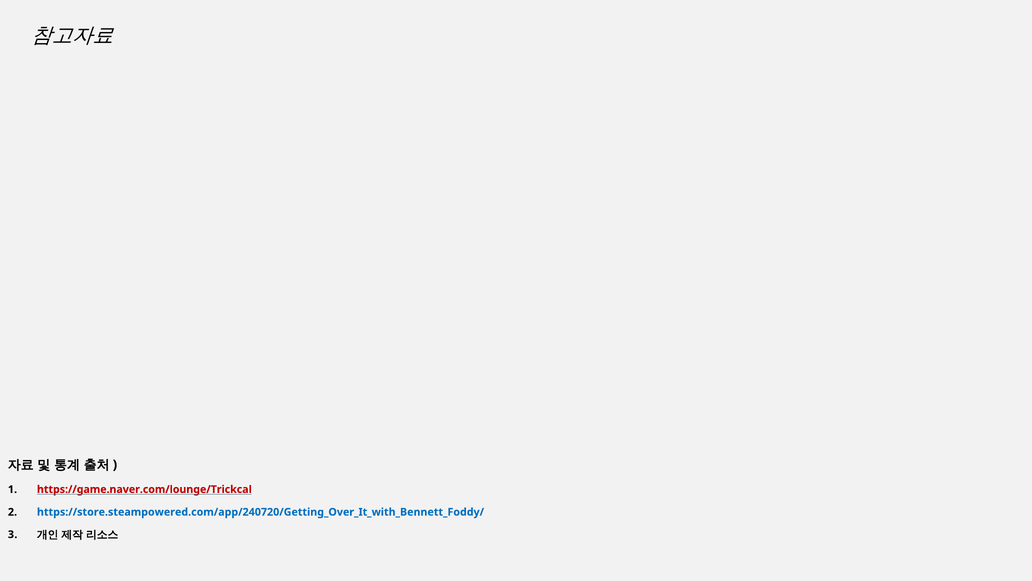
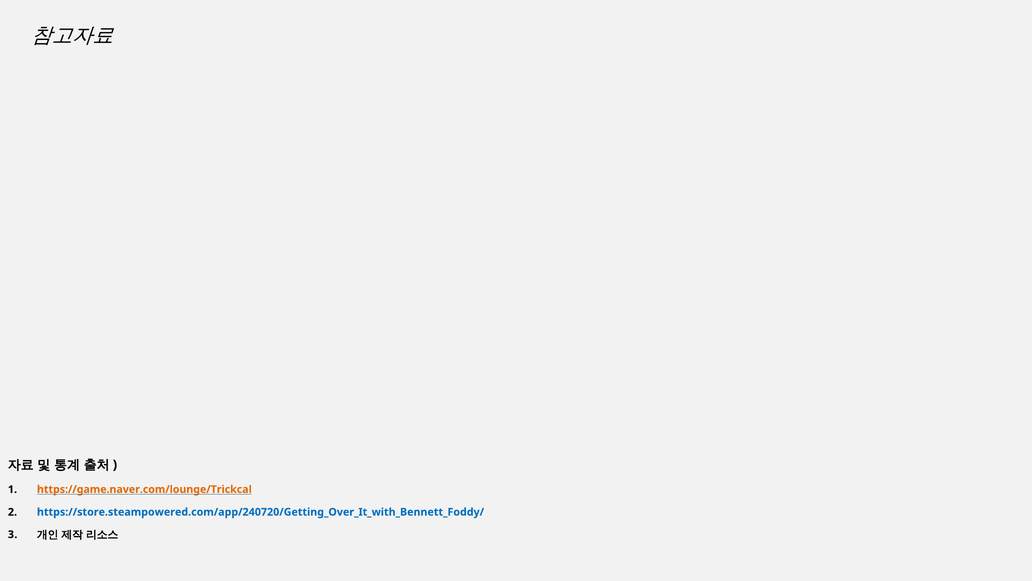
https://game.naver.com/lounge/Trickcal colour: red -> orange (144, 489)
